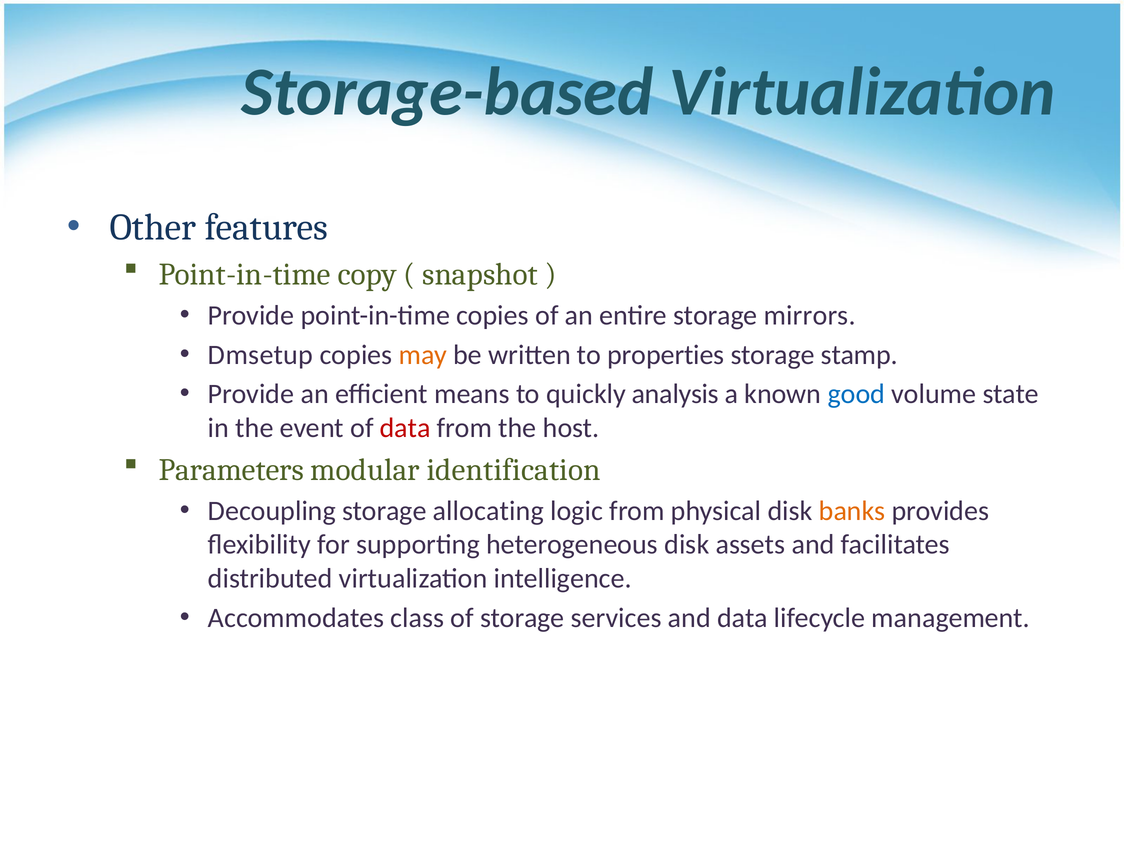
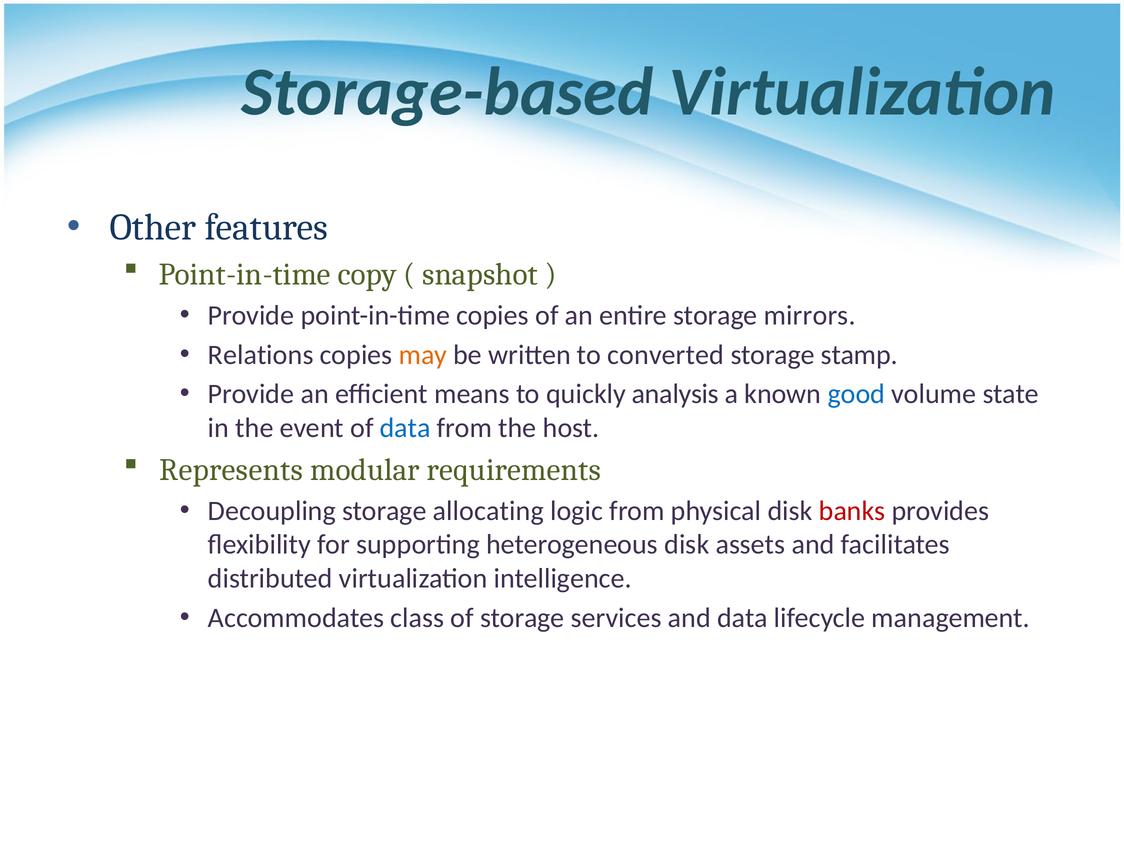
Dmsetup: Dmsetup -> Relations (261, 355)
properties: properties -> converted (666, 355)
data colour: red -> blue (405, 428)
Parameters: Parameters -> Represents (231, 470)
identification: identification -> requirements (514, 470)
banks colour: orange -> red (852, 511)
